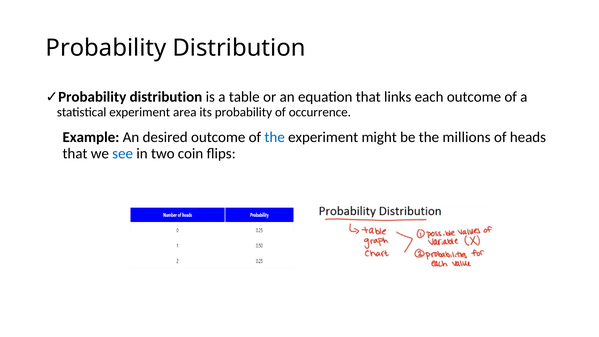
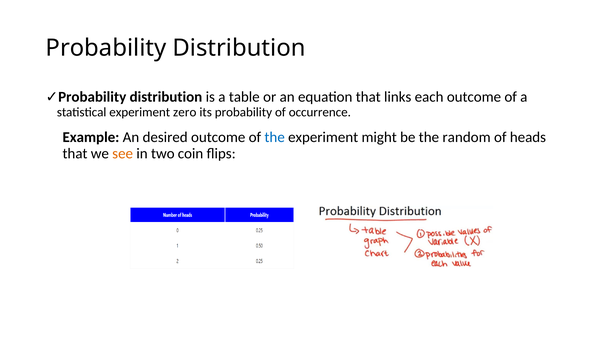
area: area -> zero (185, 112)
millions: millions -> random (467, 137)
see colour: blue -> orange (123, 153)
